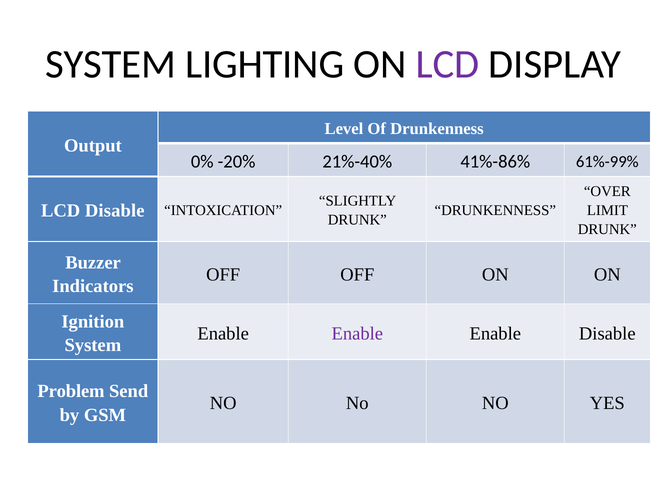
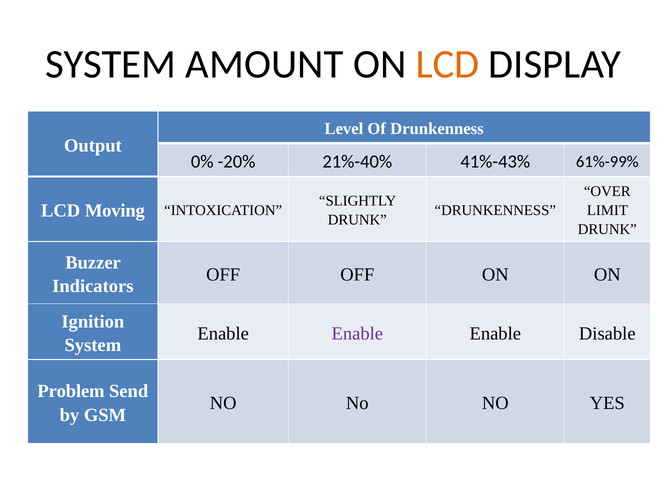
LIGHTING: LIGHTING -> AMOUNT (265, 65)
LCD colour: purple -> orange (447, 65)
41%-86%: 41%-86% -> 41%-43% (495, 162)
LCD Disable: Disable -> Moving (115, 211)
